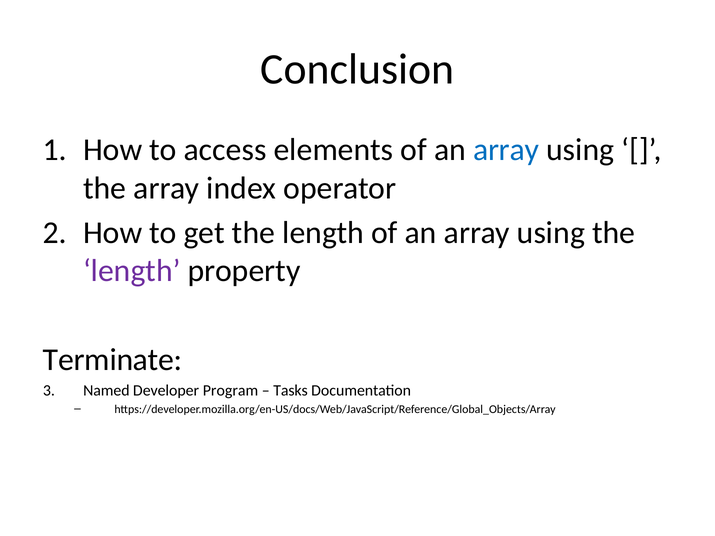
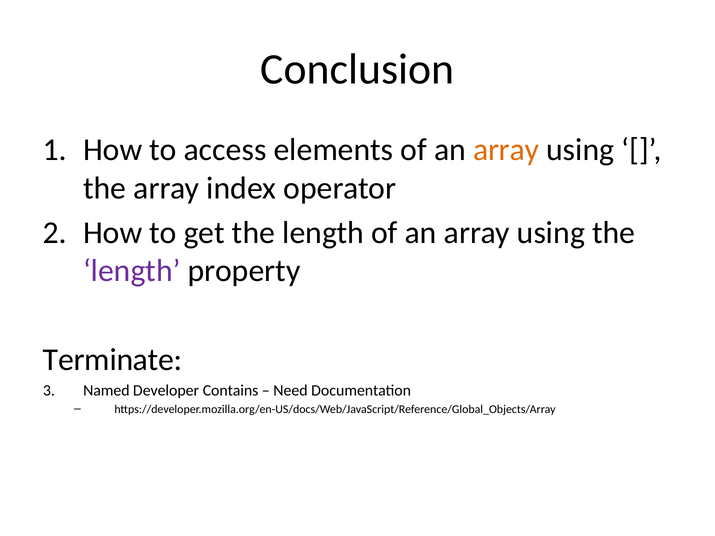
array colour: blue -> orange (506, 150)
Program: Program -> Contains (231, 391)
Tasks: Tasks -> Need (290, 391)
